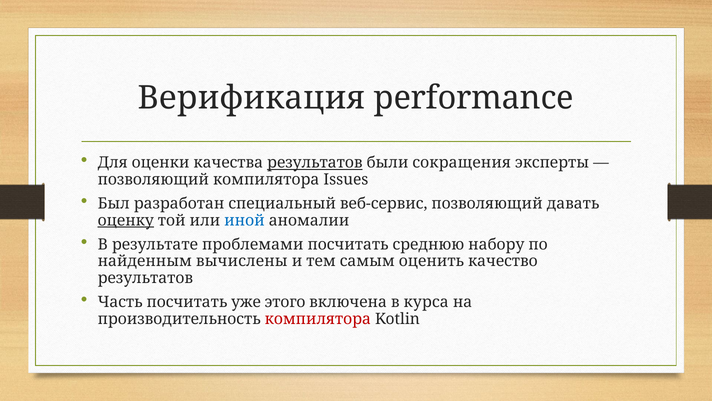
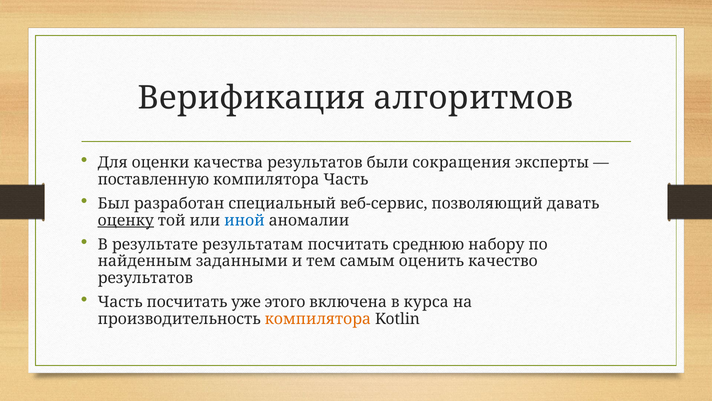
performance: performance -> алгоритмов (474, 98)
результатов underline: present -> none (315, 162)
позволяющий: позволяющий -> поставленную (153, 179)
компилятора Issues: Issues -> Часть (346, 179)
проблемами: проблемами -> результатам (253, 244)
вычислены: вычислены -> заданными (242, 261)
компилятора colour: red -> orange (318, 319)
